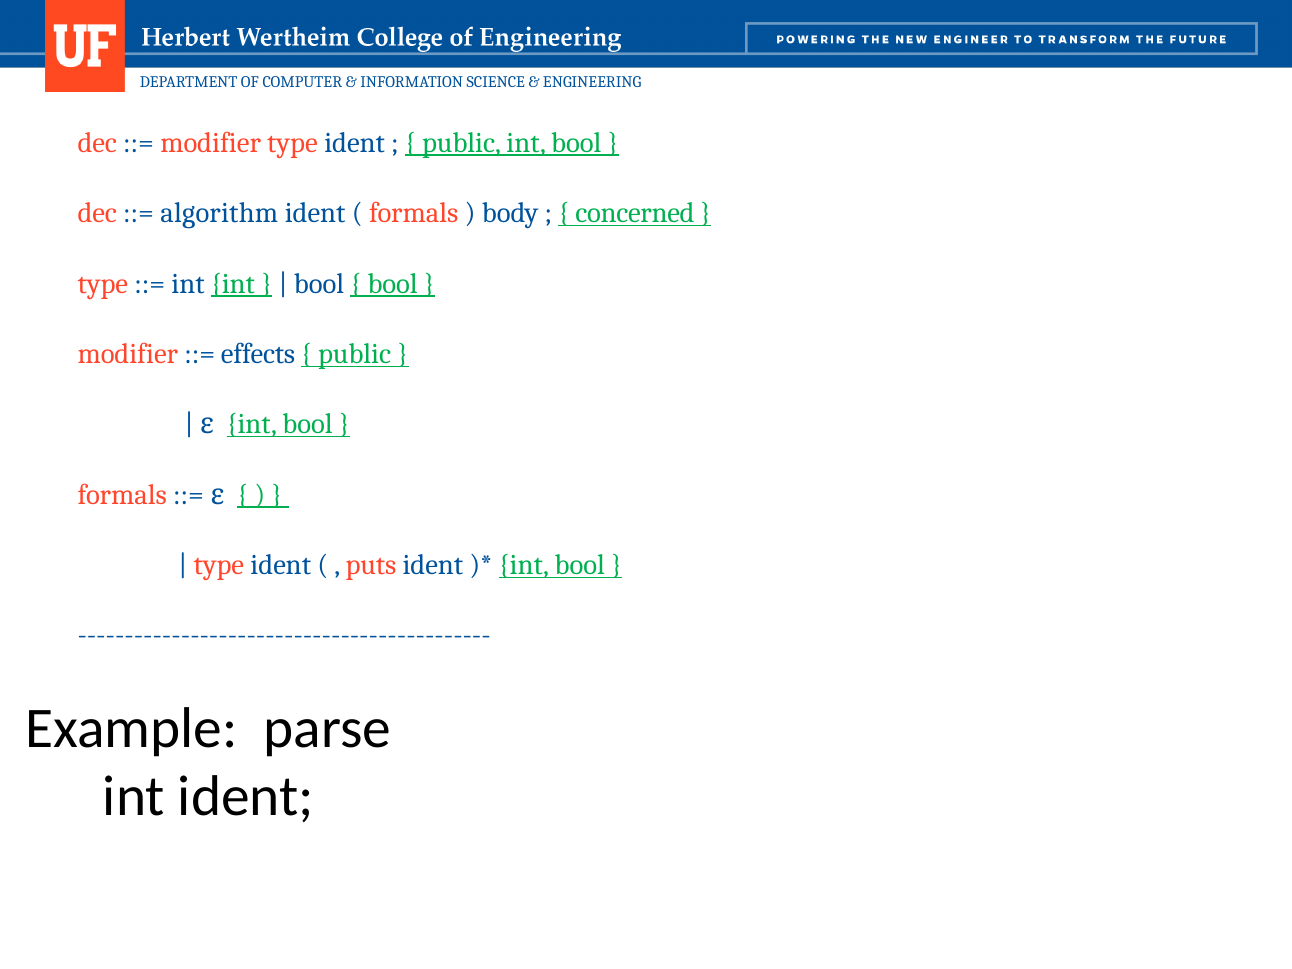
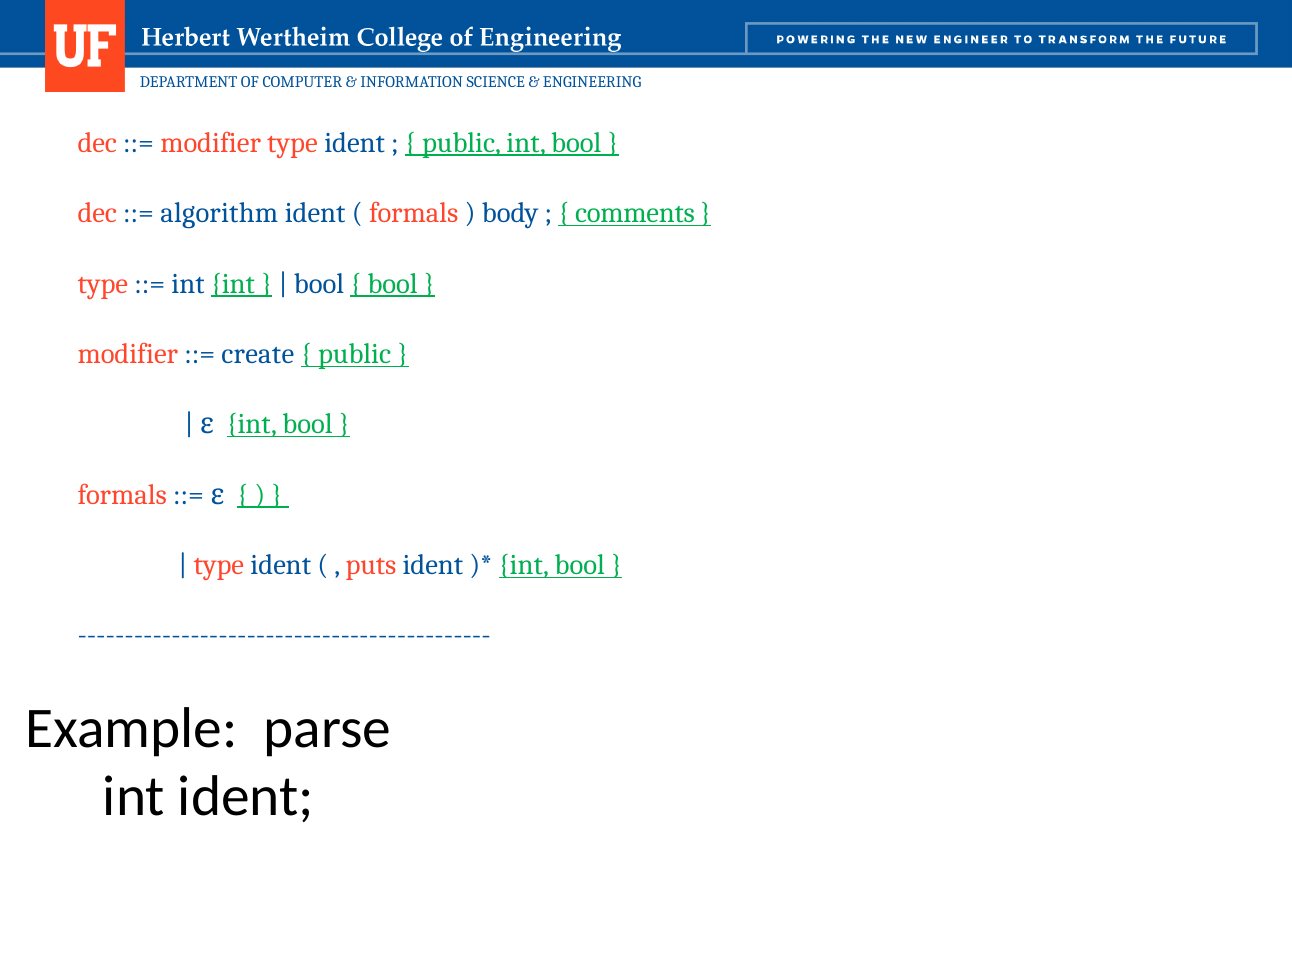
concerned: concerned -> comments (635, 213)
effects: effects -> create (258, 354)
